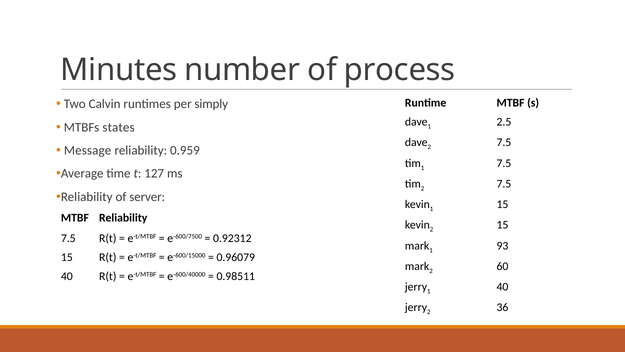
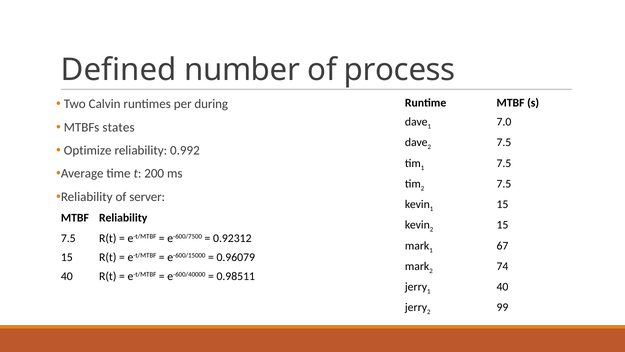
Minutes: Minutes -> Defined (119, 70)
simply: simply -> during (211, 104)
2.5: 2.5 -> 7.0 (504, 122)
Message: Message -> Optimize (88, 150)
0.959: 0.959 -> 0.992 (185, 150)
127: 127 -> 200 (154, 173)
93: 93 -> 67 (502, 245)
60: 60 -> 74 (502, 266)
36: 36 -> 99 (502, 307)
